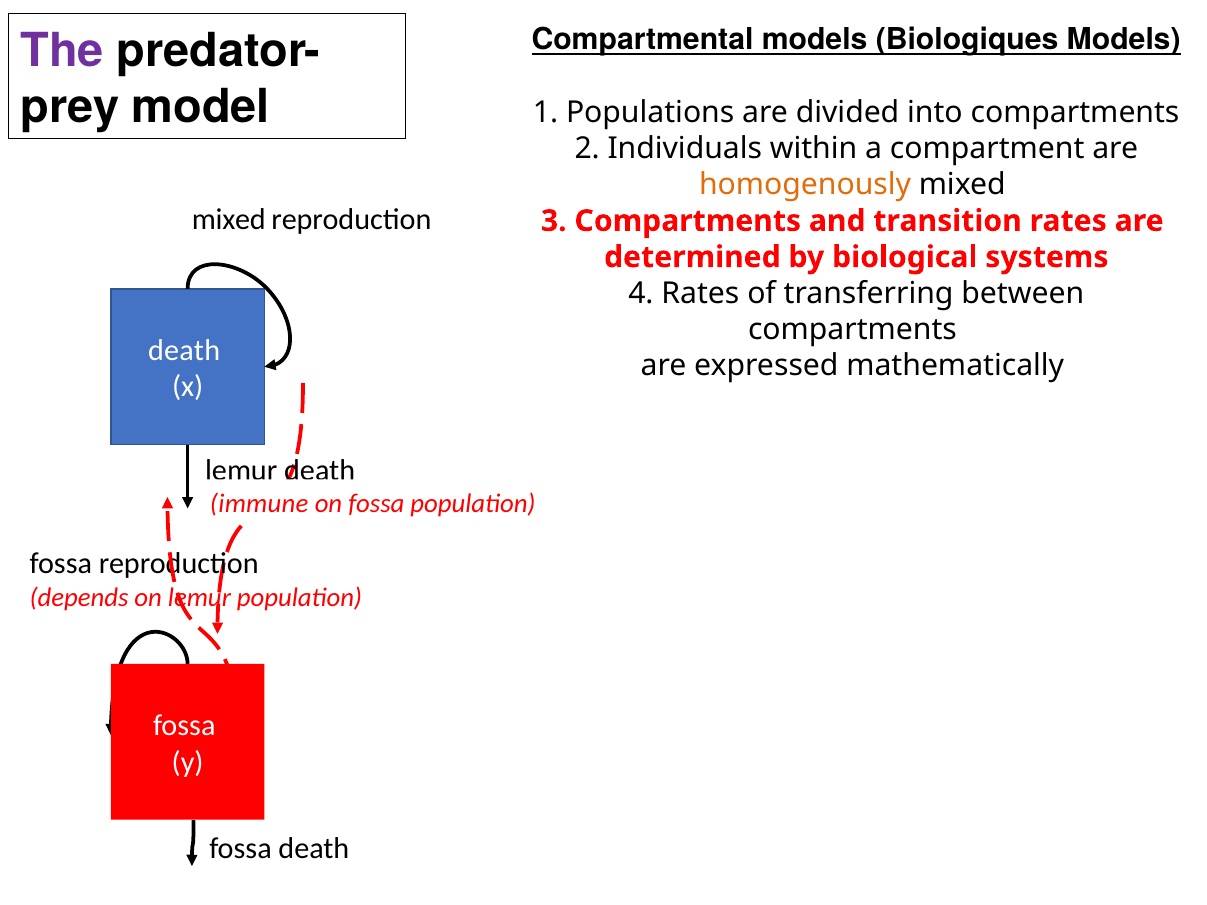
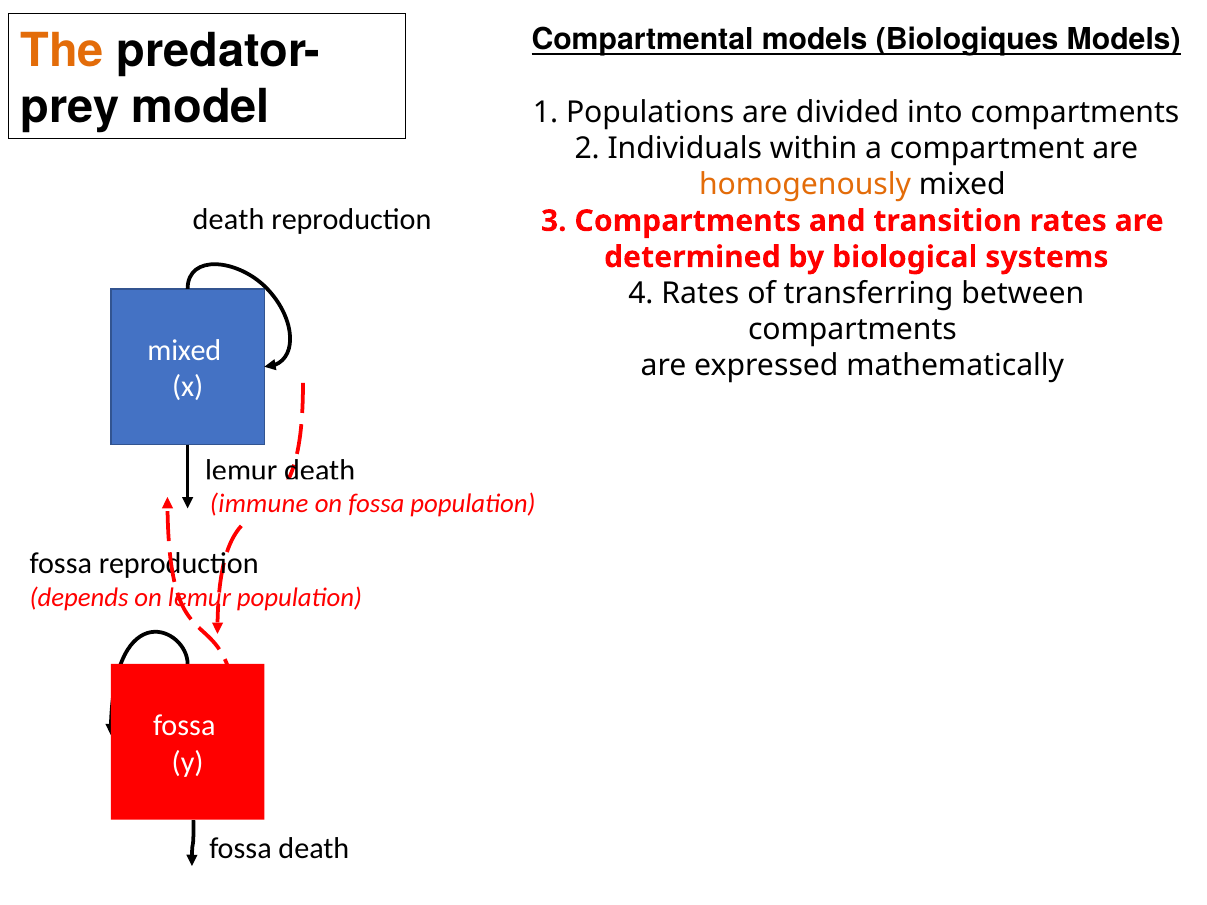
The colour: purple -> orange (62, 51)
mixed: mixed -> death (229, 219)
death: death -> mixed (184, 351)
